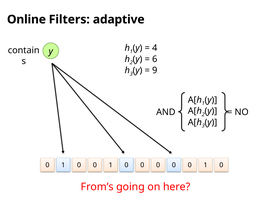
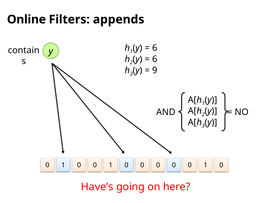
adaptive: adaptive -> appends (119, 19)
4: 4 -> 6 (155, 48)
From’s: From’s -> Have’s (97, 187)
